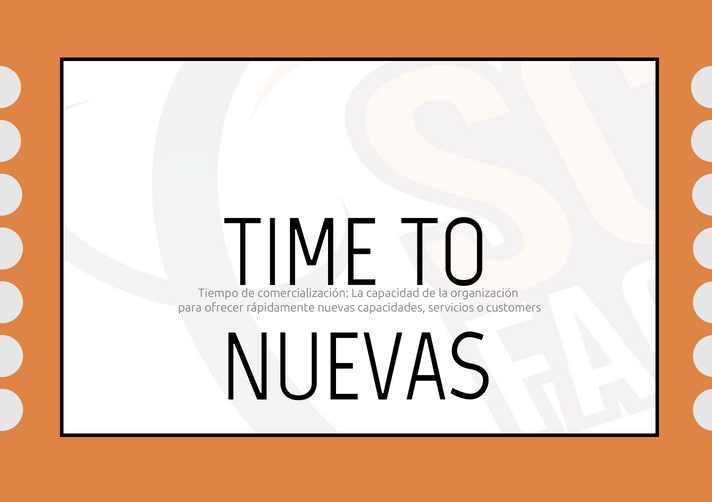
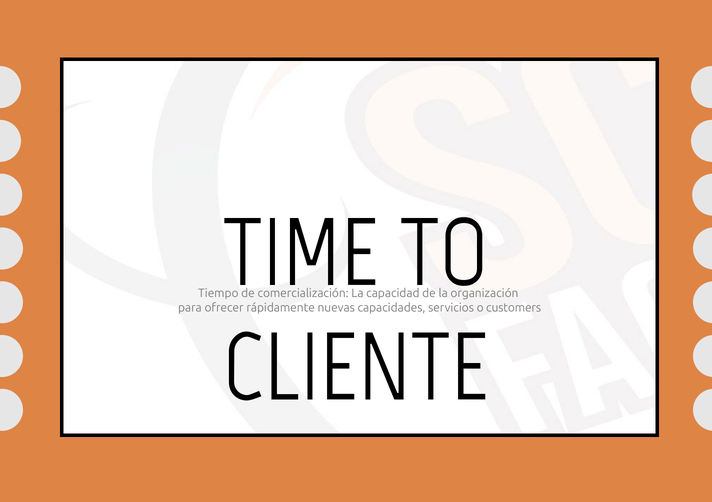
NUEVAS: NUEVAS -> CLIENTE (356, 368)
